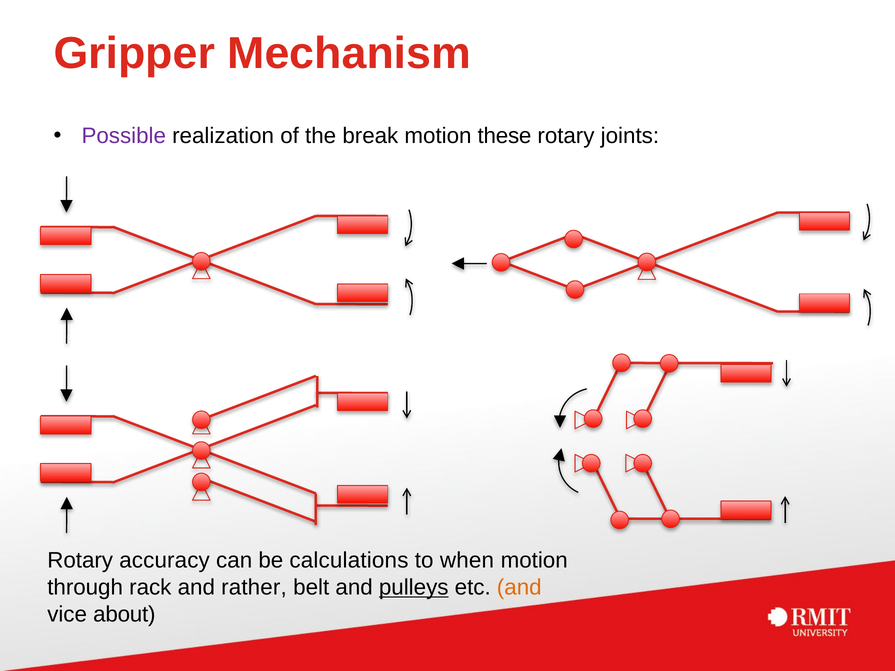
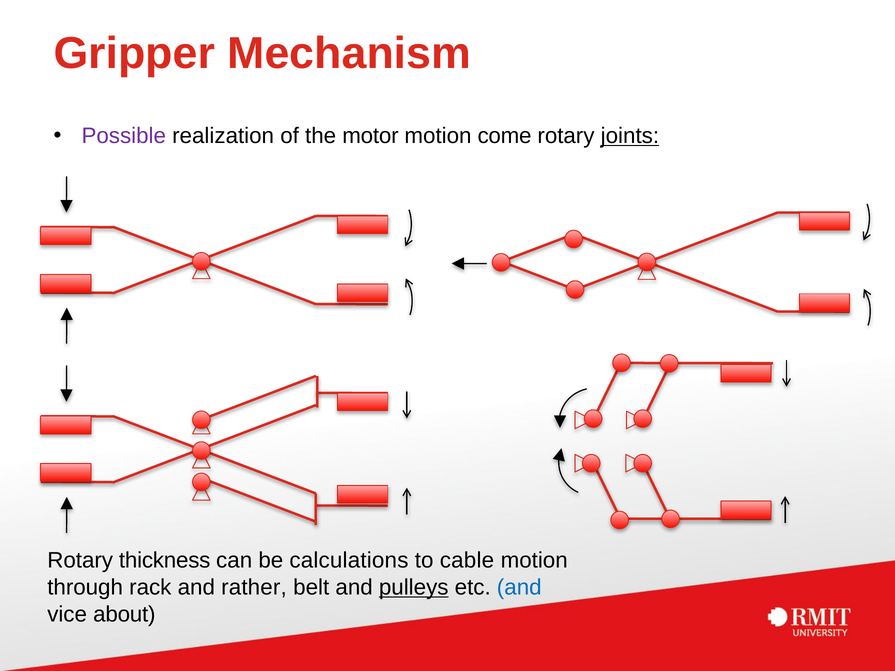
break: break -> motor (370, 136)
these: these -> come (505, 136)
joints underline: none -> present (630, 136)
accuracy: accuracy -> thickness (165, 561)
when: when -> cable (467, 561)
and colour: orange -> blue (519, 588)
